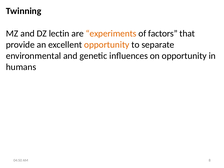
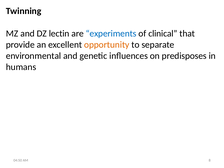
experiments colour: orange -> blue (111, 33)
factors: factors -> clinical (163, 33)
on opportunity: opportunity -> predisposes (184, 56)
